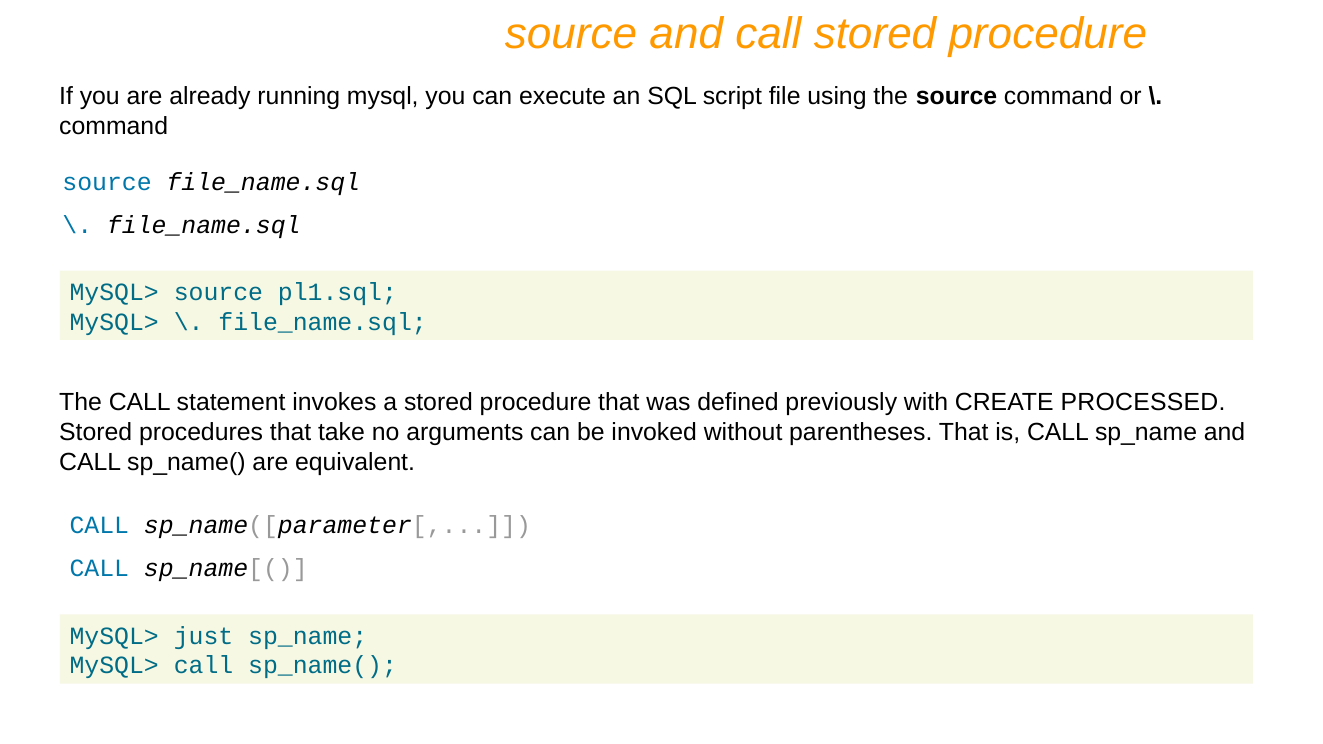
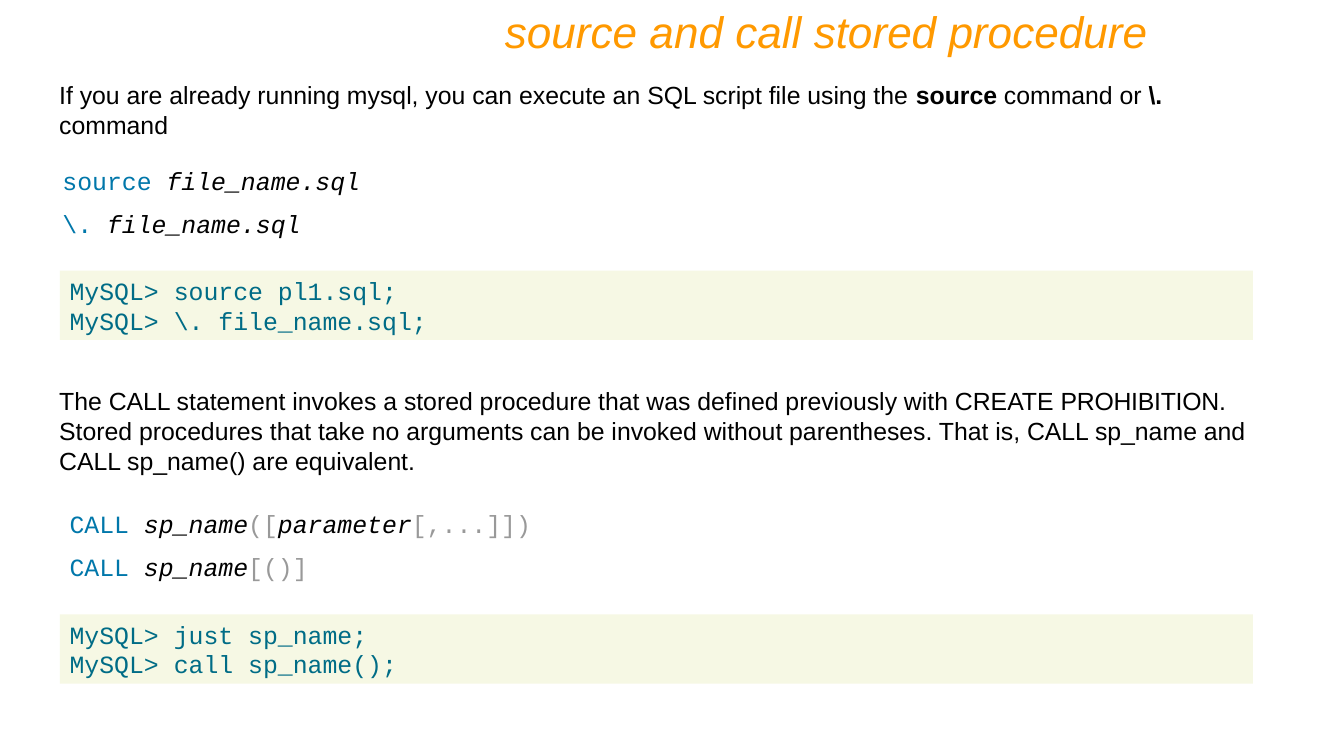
PROCESSED: PROCESSED -> PROHIBITION (1143, 403)
